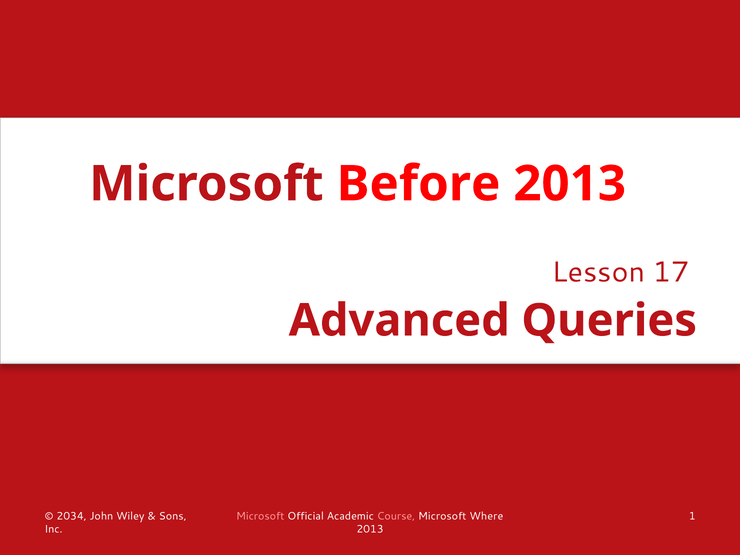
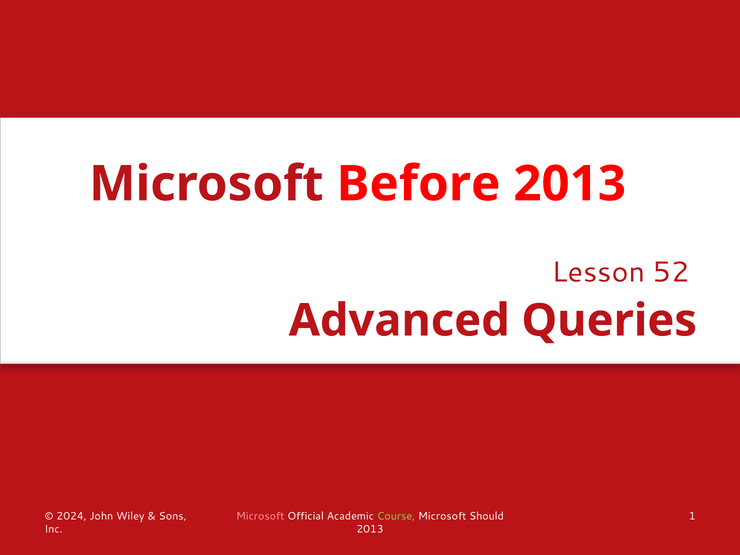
17: 17 -> 52 (671, 272)
2034: 2034 -> 2024 (72, 516)
Course colour: pink -> light green (396, 516)
Where: Where -> Should (486, 516)
